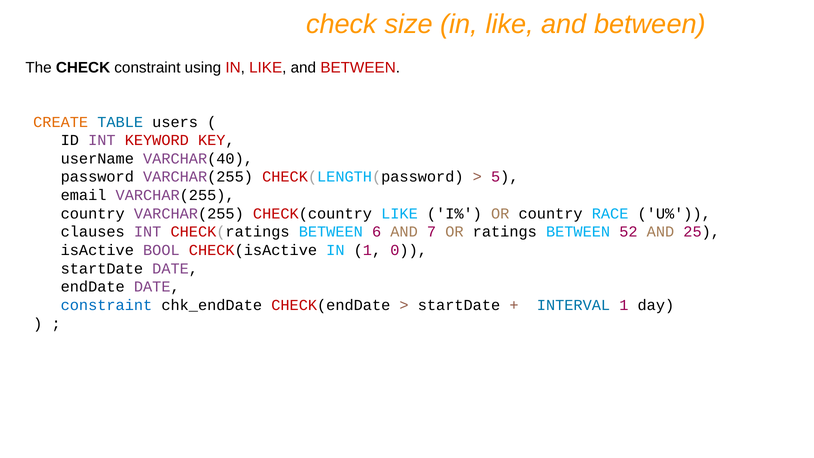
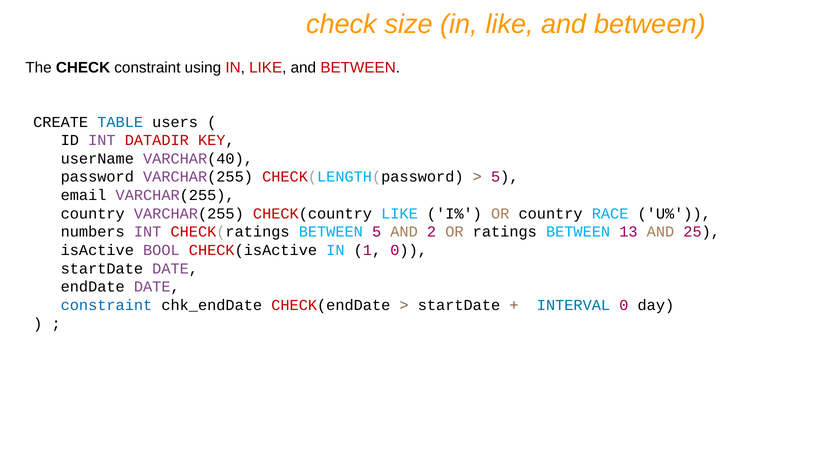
CREATE colour: orange -> black (61, 122)
KEYWORD: KEYWORD -> DATADIR (157, 140)
clauses: clauses -> numbers (93, 232)
BETWEEN 6: 6 -> 5 (377, 232)
7: 7 -> 2 (432, 232)
52: 52 -> 13 (628, 232)
INTERVAL 1: 1 -> 0 (624, 305)
